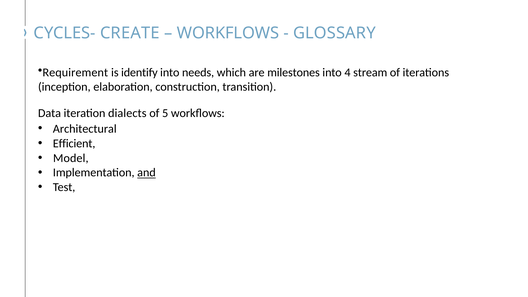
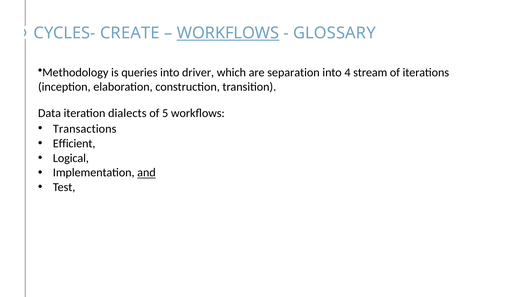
WORKFLOWS underline: none -> present (228, 33)
Requirement: Requirement -> Methodology (75, 72)
identify: identify -> queries (139, 72)
needs: needs -> driver (198, 72)
milestones: milestones -> separation (293, 72)
Architectural: Architectural -> Transactions (85, 129)
Model: Model -> Logical (71, 158)
